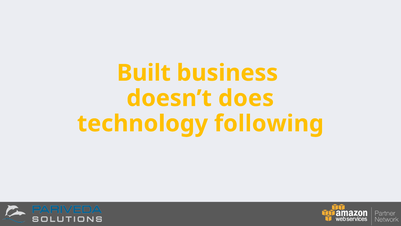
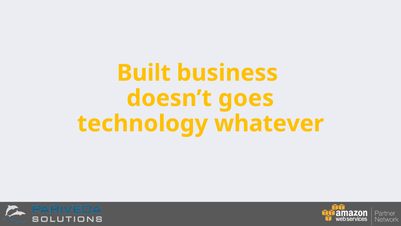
does: does -> goes (246, 98)
following: following -> whatever (269, 123)
